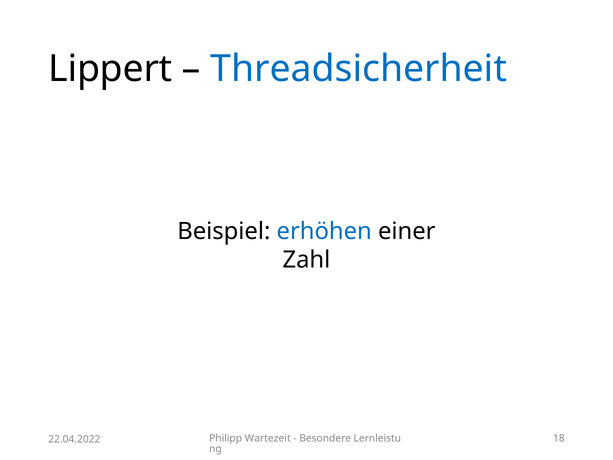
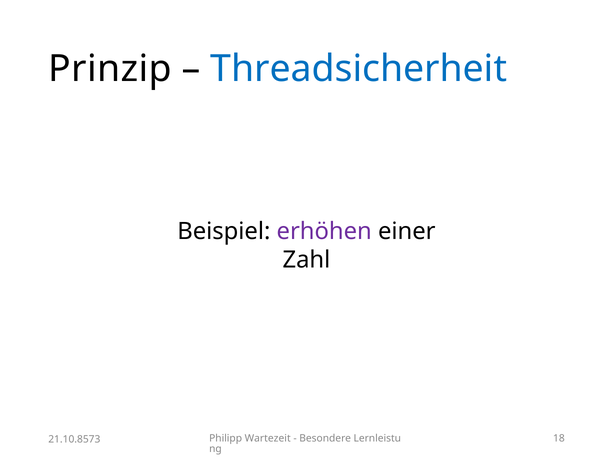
Lippert: Lippert -> Prinzip (110, 69)
erhöhen colour: blue -> purple (324, 231)
22.04.2022: 22.04.2022 -> 21.10.8573 (74, 439)
